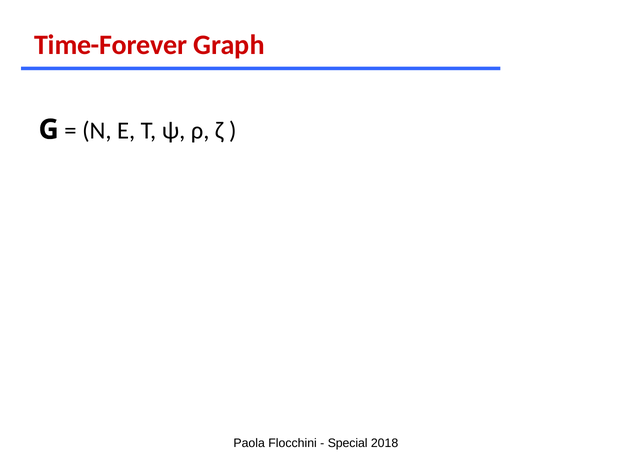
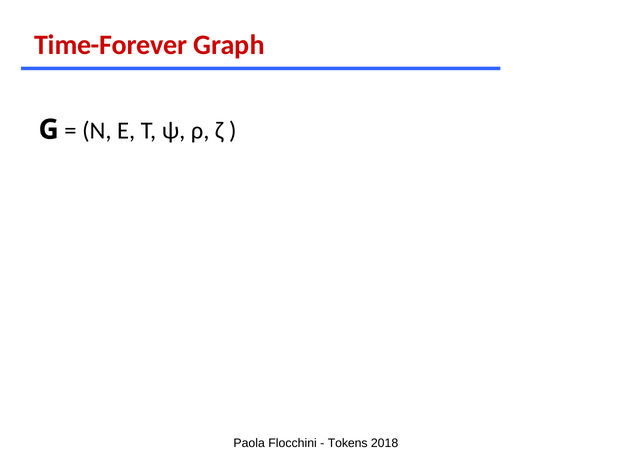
Special: Special -> Tokens (348, 443)
